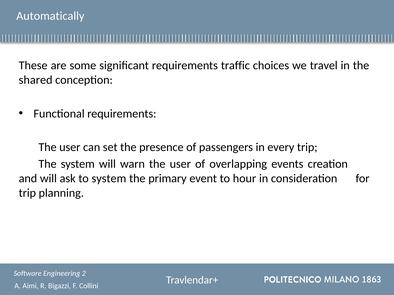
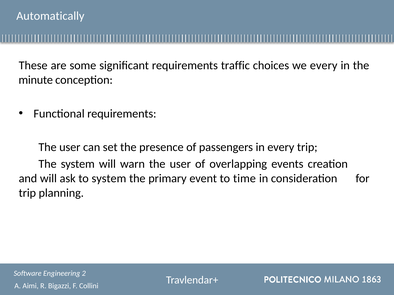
we travel: travel -> every (324, 66)
shared: shared -> minute (36, 80)
hour: hour -> time (244, 179)
